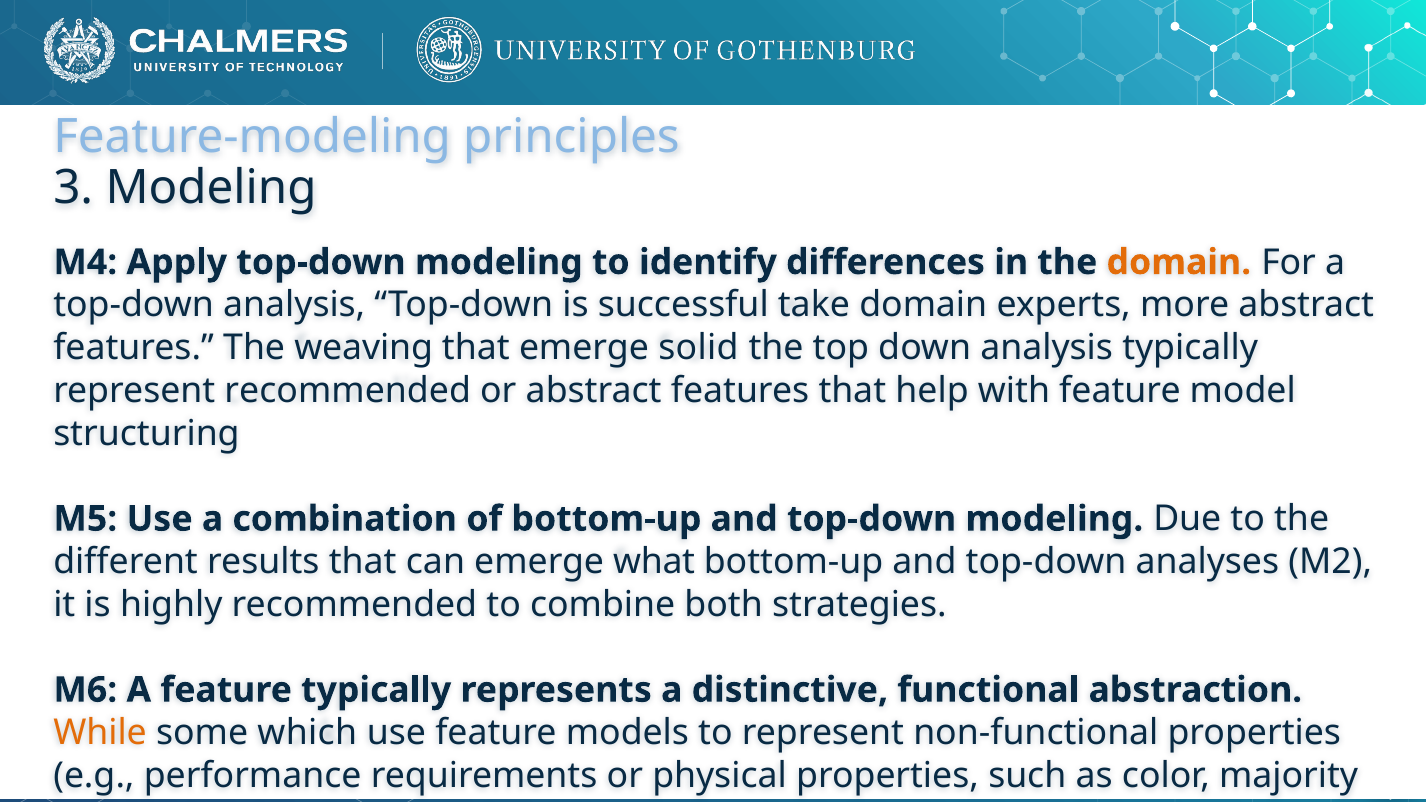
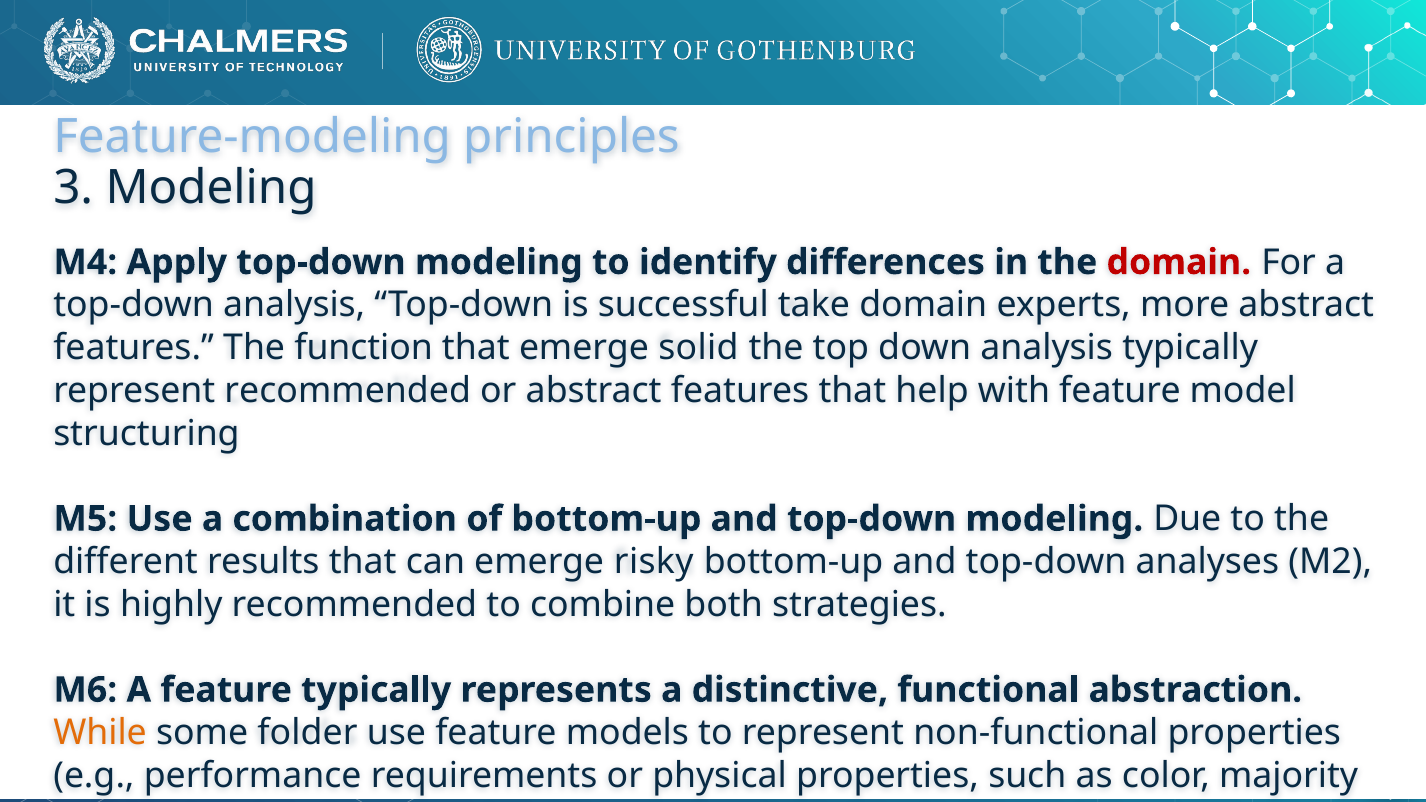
domain colour: orange -> red (1179, 262)
weaving: weaving -> function (364, 348)
what: what -> risky (654, 562)
which: which -> folder (307, 733)
